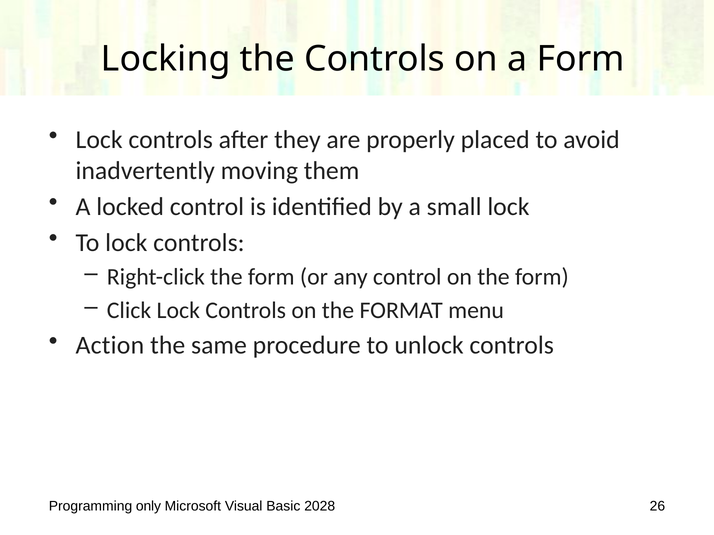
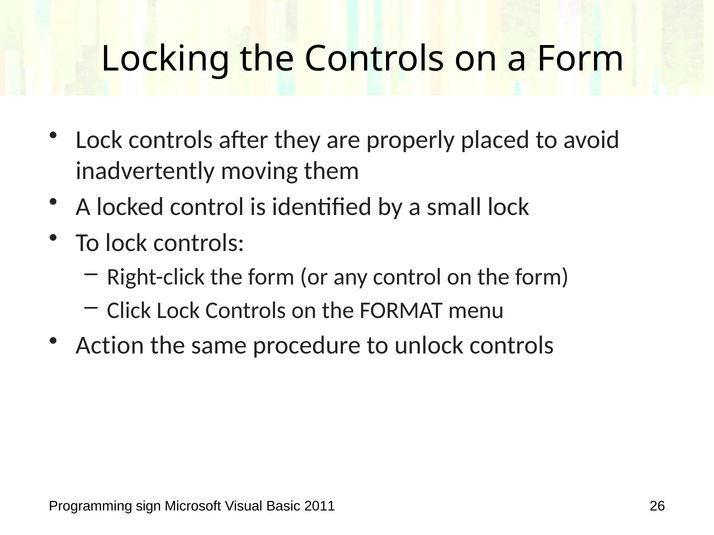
only: only -> sign (148, 507)
2028: 2028 -> 2011 (320, 507)
